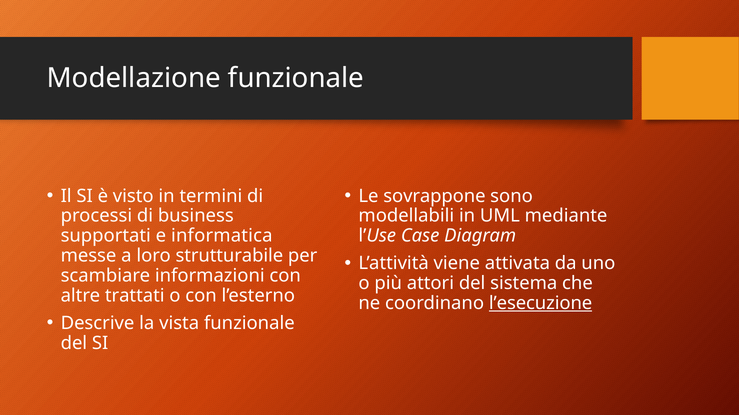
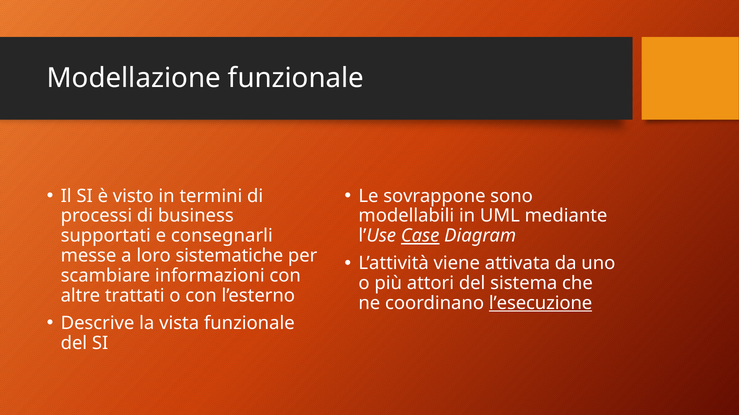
informatica: informatica -> consegnarli (222, 236)
Case underline: none -> present (420, 236)
strutturabile: strutturabile -> sistematiche (229, 256)
